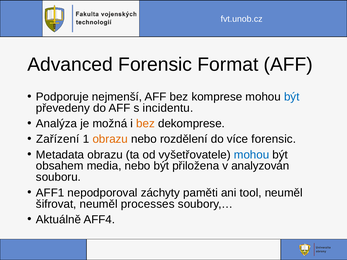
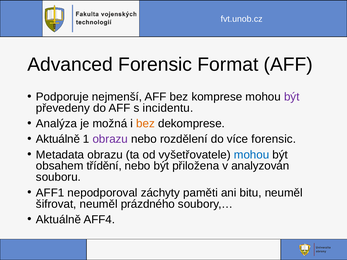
být colour: blue -> purple (292, 97)
Zařízení: Zařízení -> Aktuálně (58, 139)
obrazu colour: orange -> purple (110, 139)
media: media -> třídění (104, 166)
tool: tool -> bitu (251, 193)
processes: processes -> prázdného (148, 204)
